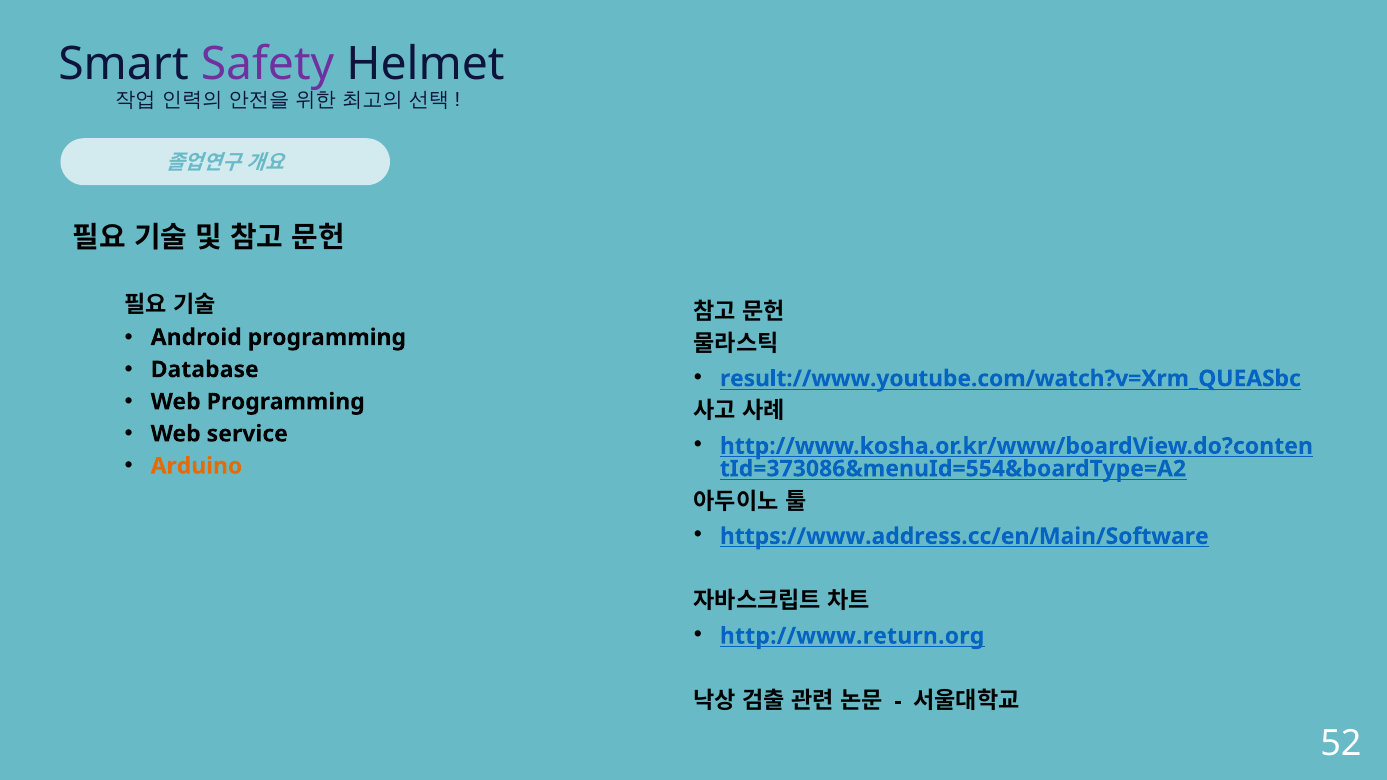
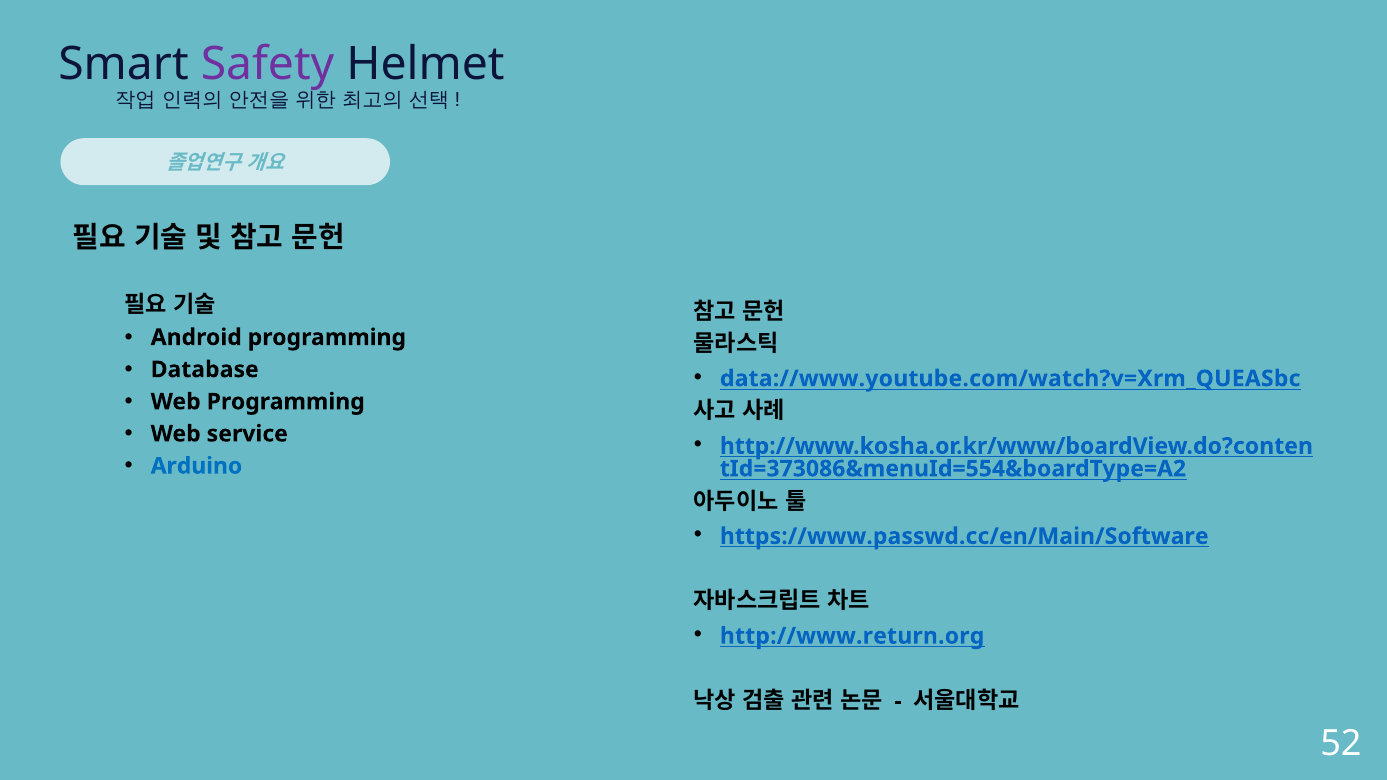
result://www.youtube.com/watch?v=Xrm_QUEASbc: result://www.youtube.com/watch?v=Xrm_QUEASbc -> data://www.youtube.com/watch?v=Xrm_QUEASbc (1010, 379)
Arduino colour: orange -> blue (196, 466)
https://www.address.cc/en/Main/Software: https://www.address.cc/en/Main/Software -> https://www.passwd.cc/en/Main/Software (964, 536)
